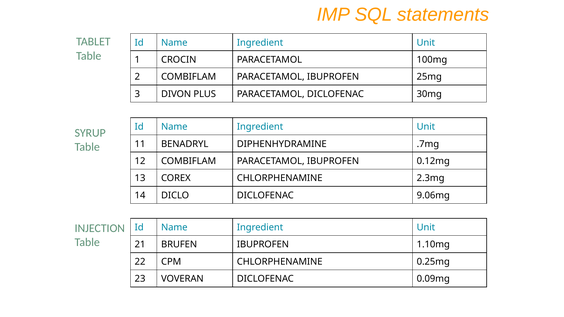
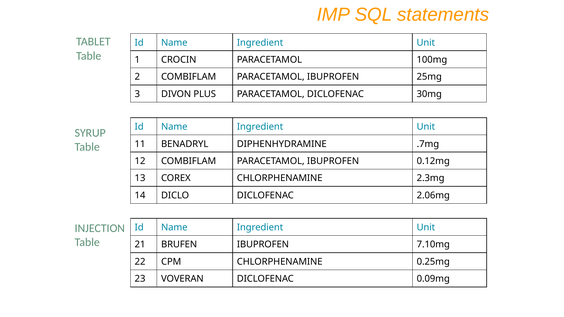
9.06mg: 9.06mg -> 2.06mg (433, 195)
1.10mg: 1.10mg -> 7.10mg (433, 245)
